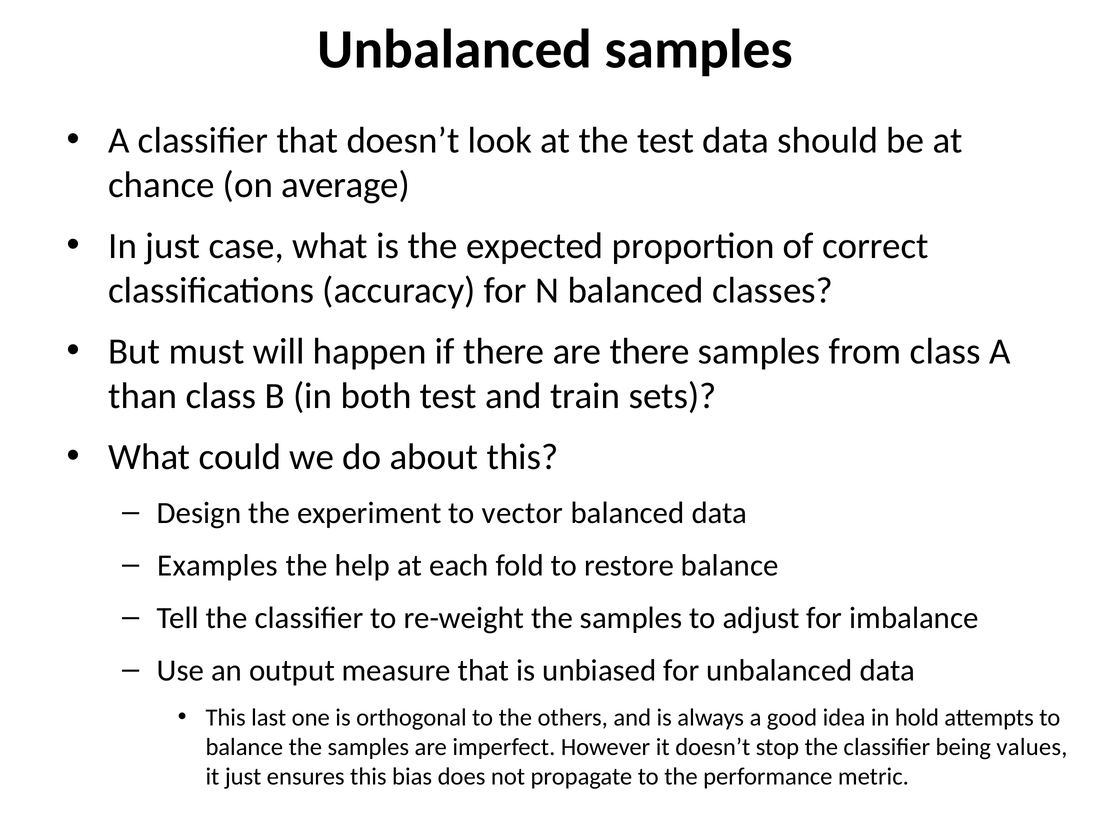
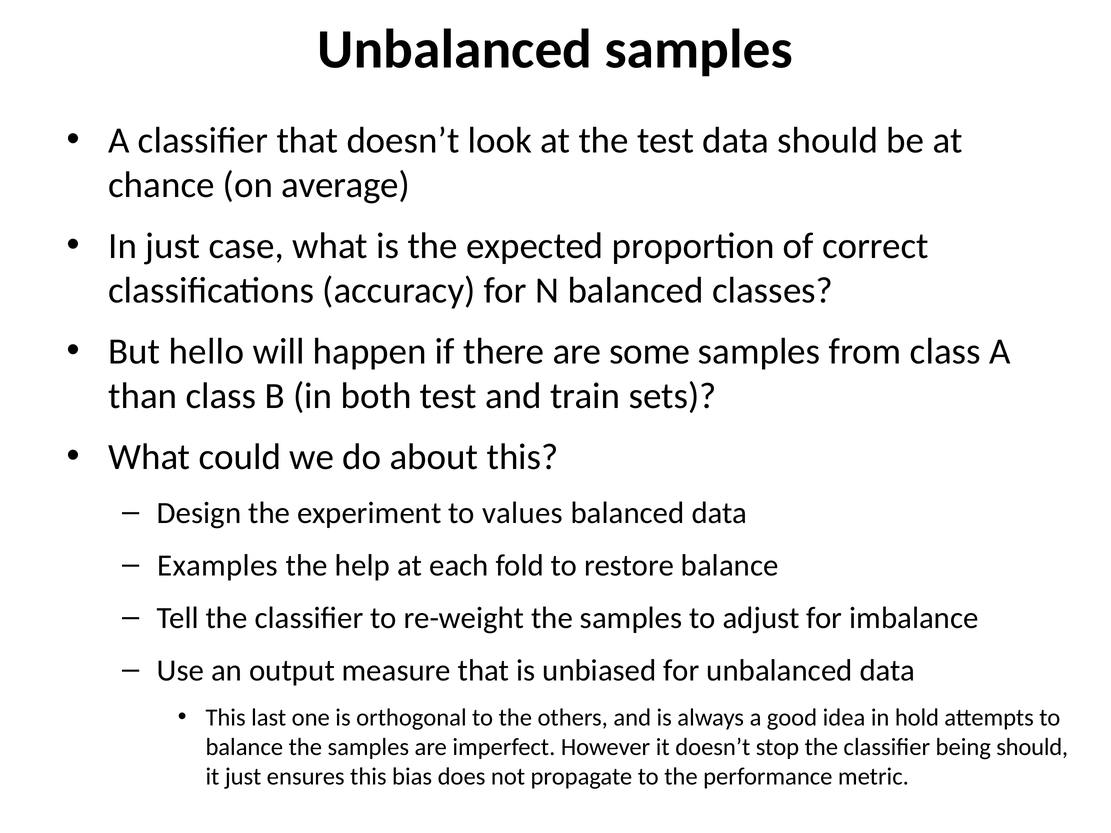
must: must -> hello (206, 352)
are there: there -> some (650, 352)
vector: vector -> values (522, 513)
being values: values -> should (1032, 747)
